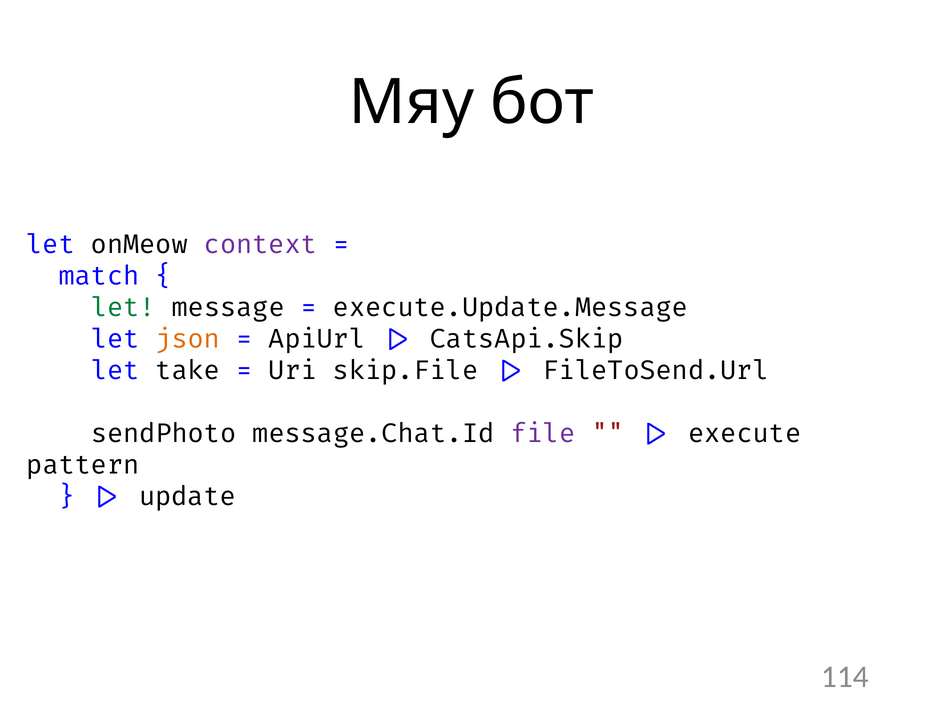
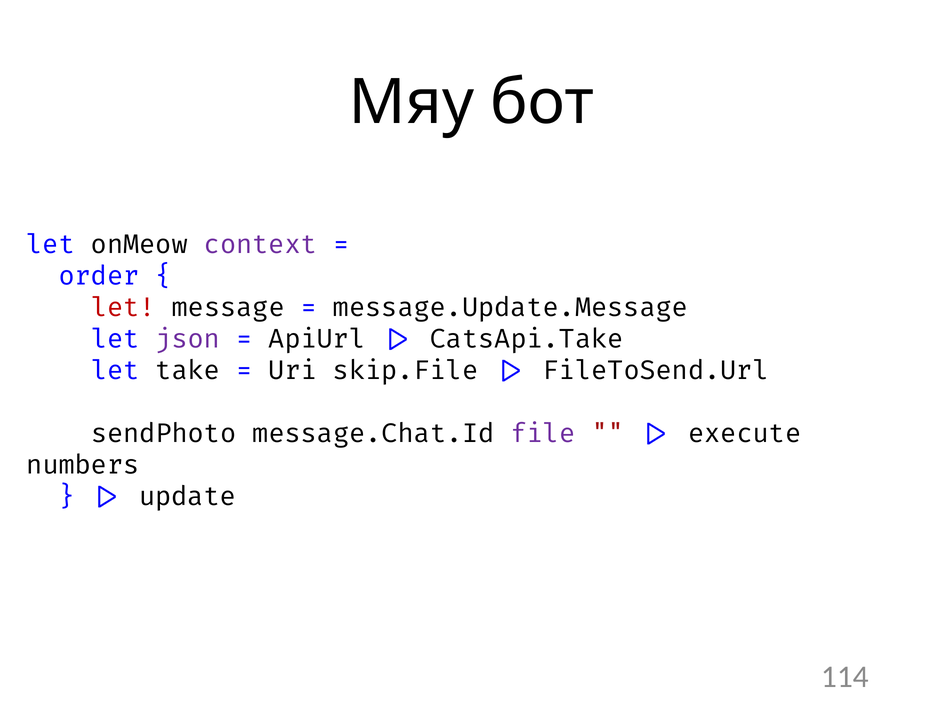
match: match -> order (99, 276)
let colour: green -> red (123, 307)
execute.Update.Message: execute.Update.Message -> message.Update.Message (510, 307)
json colour: orange -> purple (188, 339)
CatsApi.Skip: CatsApi.Skip -> CatsApi.Take (527, 339)
pattern: pattern -> numbers (83, 465)
